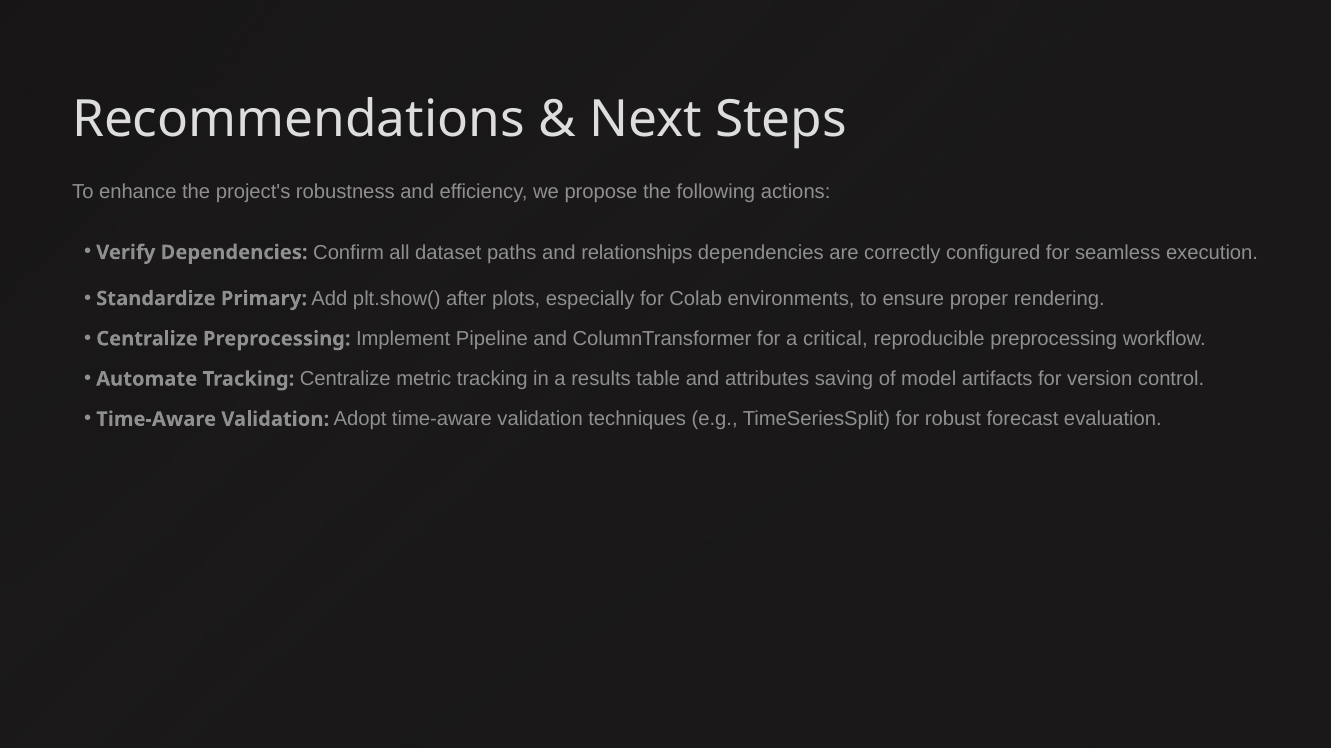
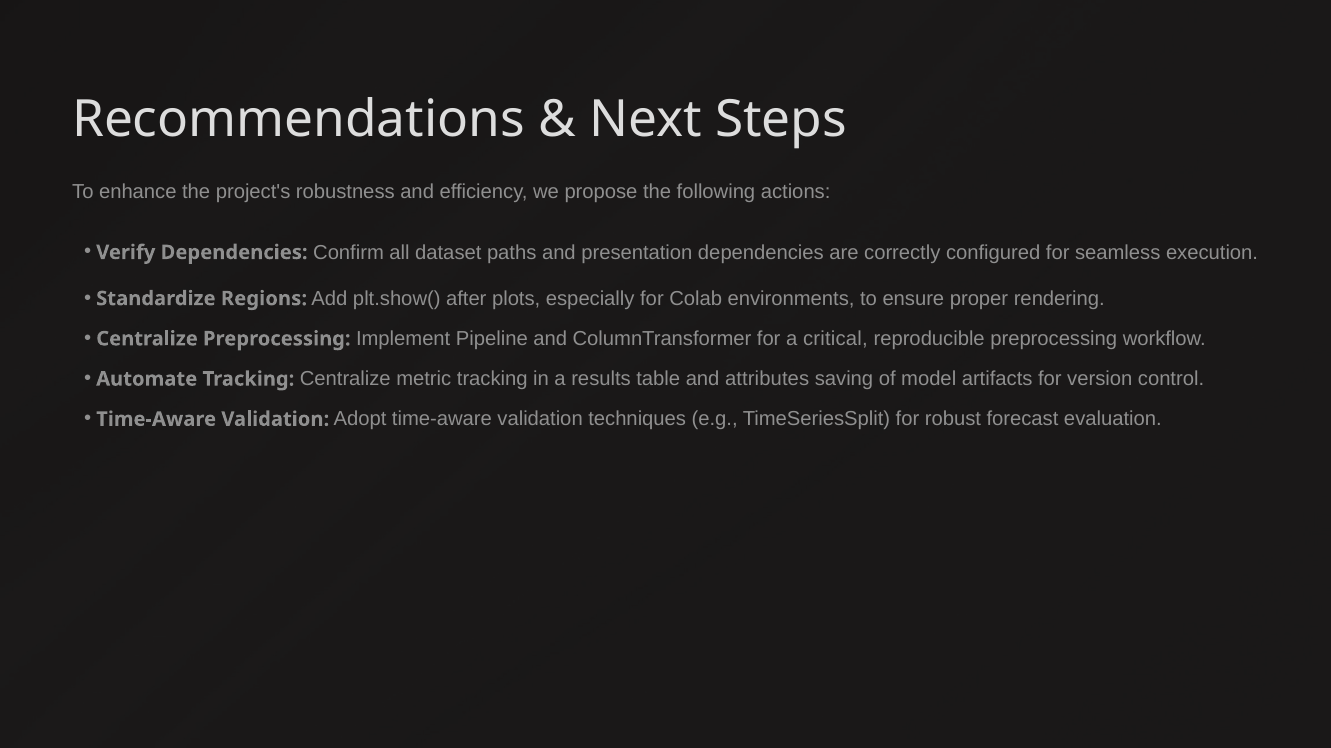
relationships: relationships -> presentation (637, 253)
Primary: Primary -> Regions (264, 299)
